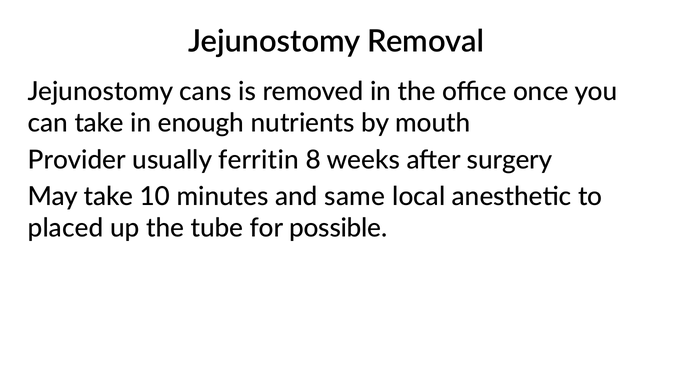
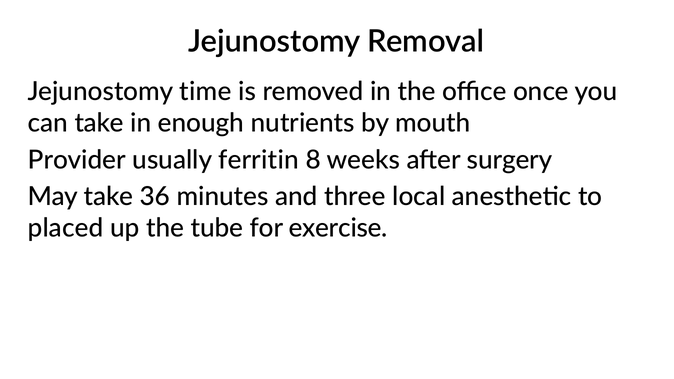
cans: cans -> time (205, 92)
10: 10 -> 36 (155, 197)
same: same -> three (355, 197)
possible: possible -> exercise (338, 228)
